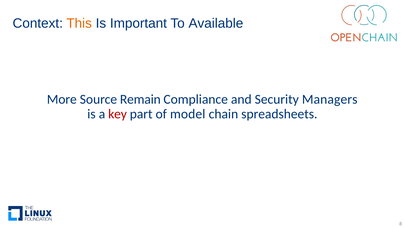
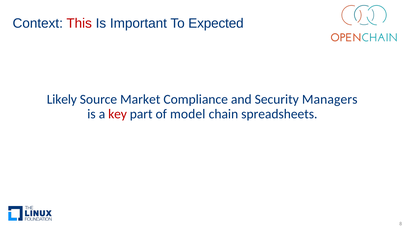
This colour: orange -> red (79, 23)
Available: Available -> Expected (216, 23)
More: More -> Likely (62, 99)
Remain: Remain -> Market (140, 99)
